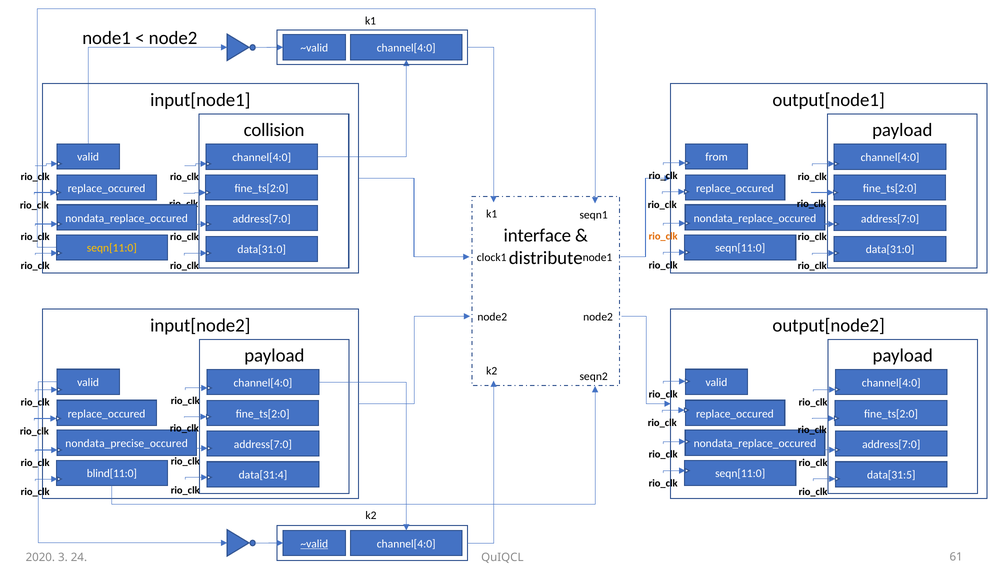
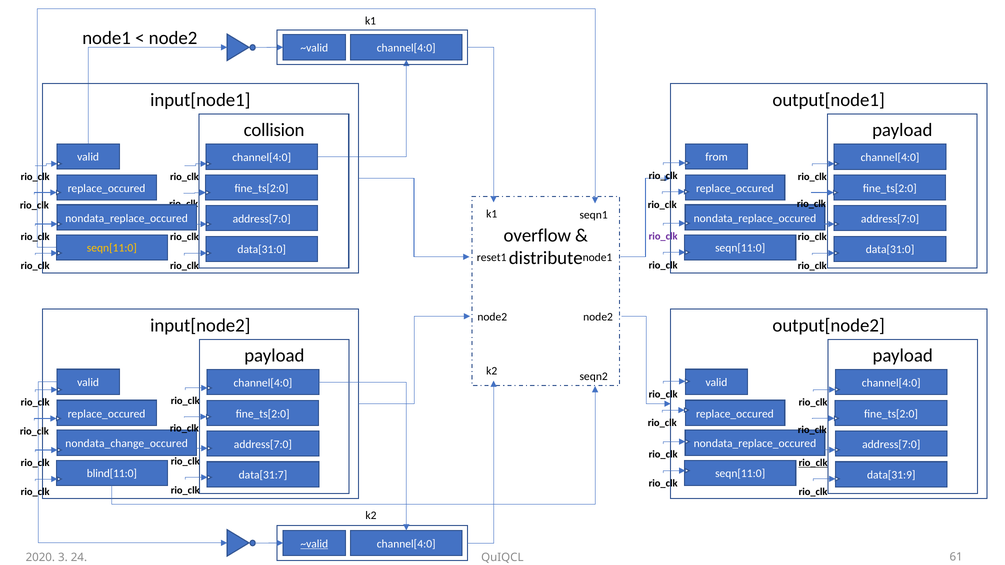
interface: interface -> overflow (537, 236)
rio_clk colour: orange -> purple (663, 236)
clock1: clock1 -> reset1 (492, 258)
nondata_precise_occured: nondata_precise_occured -> nondata_change_occured (127, 444)
rio_clk underline: none -> present (813, 463)
data[31:4: data[31:4 -> data[31:7 (263, 475)
data[31:5: data[31:5 -> data[31:9 (891, 475)
